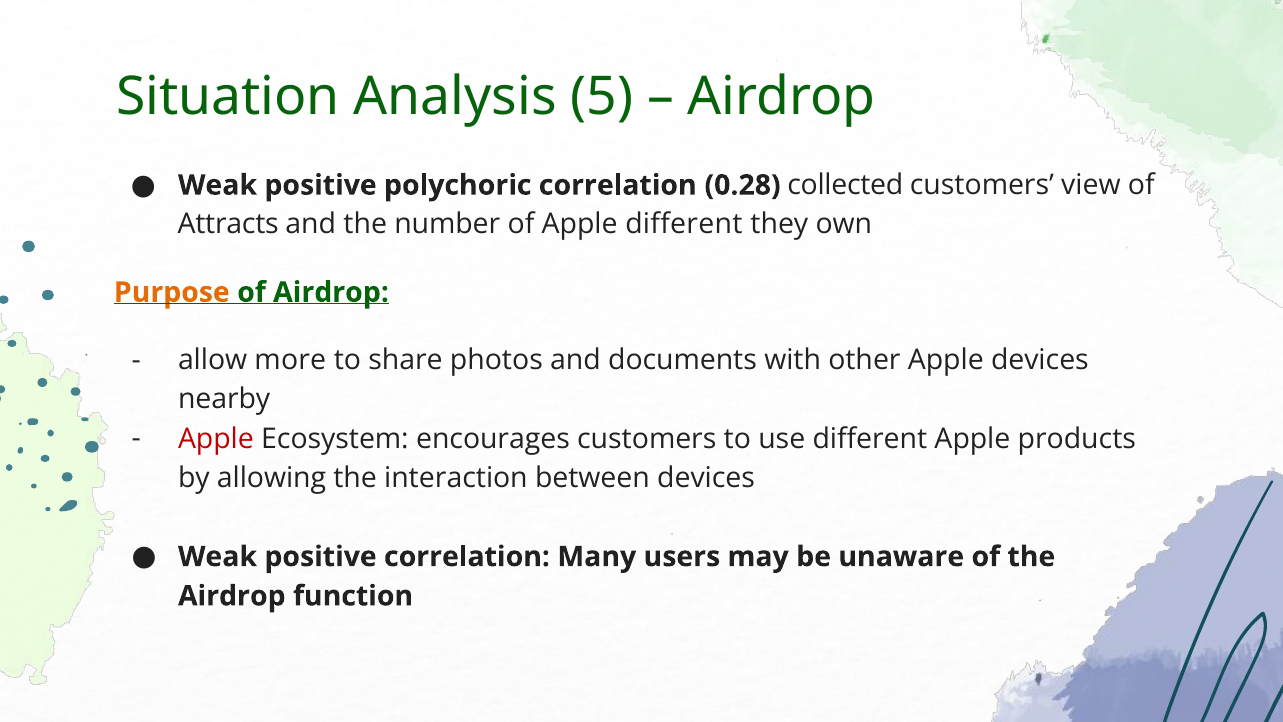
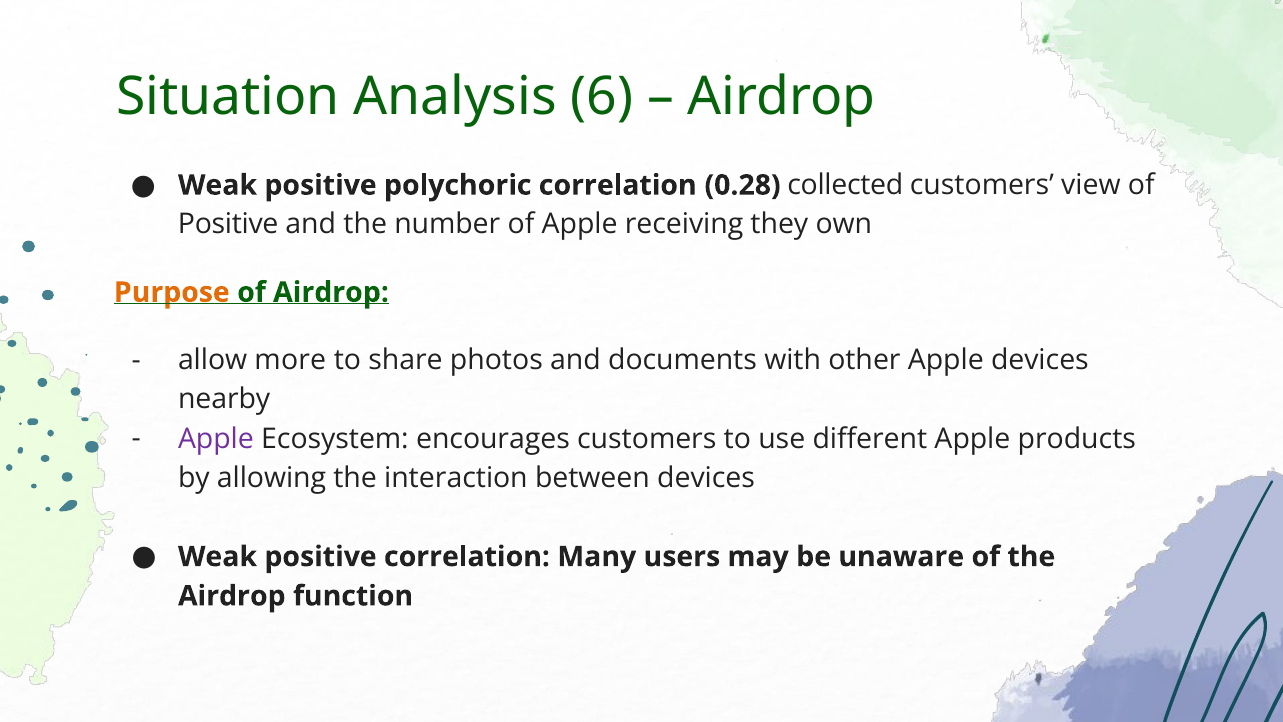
5: 5 -> 6 (602, 97)
Attracts: Attracts -> Positive (228, 224)
Apple different: different -> receiving (684, 224)
Apple colour: red -> purple (216, 439)
